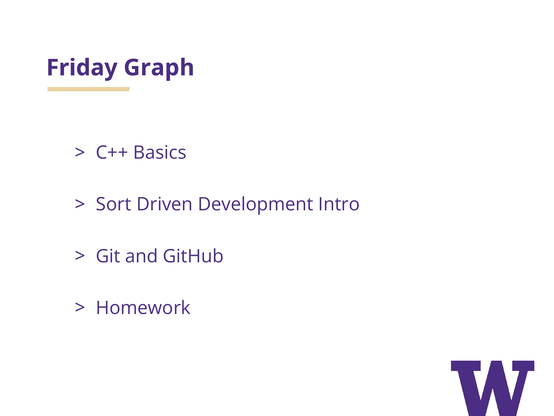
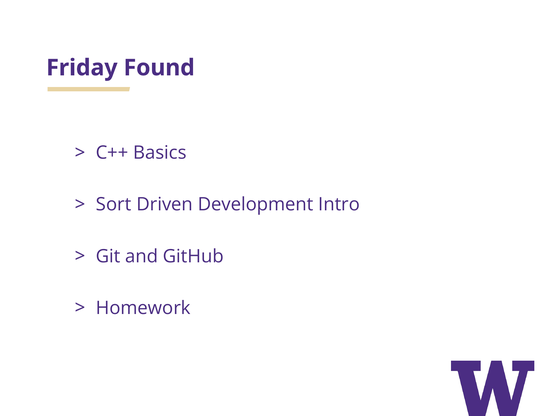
Graph: Graph -> Found (159, 68)
